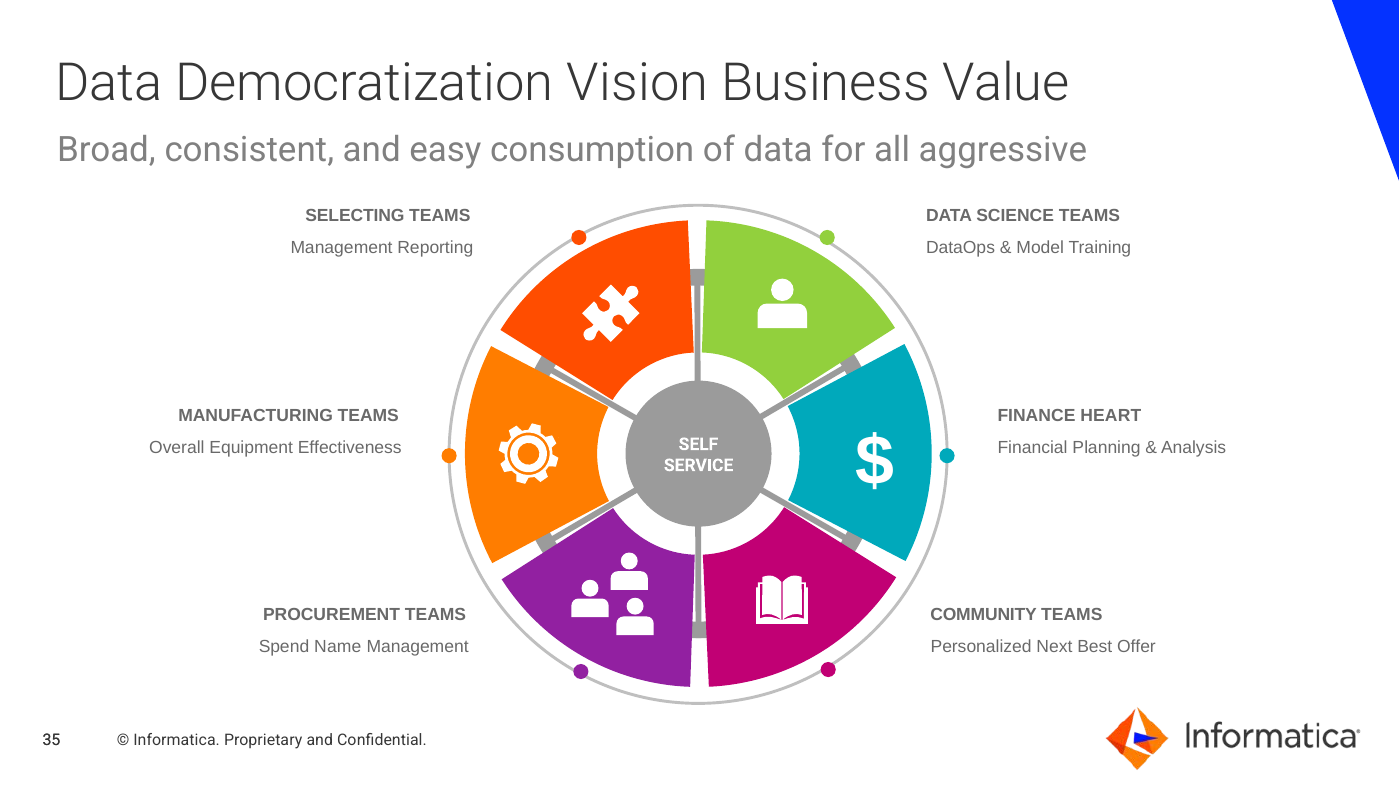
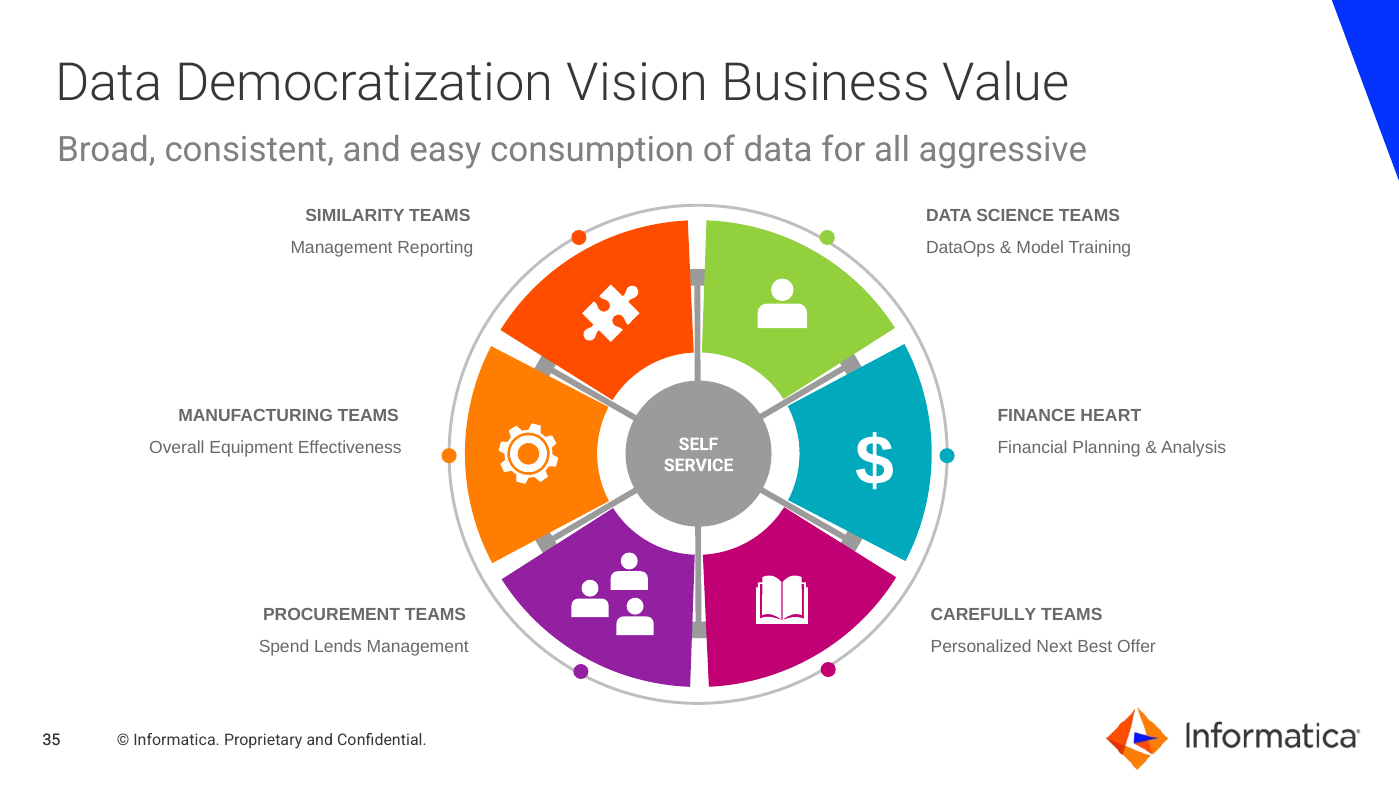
SELECTING: SELECTING -> SIMILARITY (355, 216)
COMMUNITY: COMMUNITY -> CAREFULLY (984, 615)
Name: Name -> Lends (338, 647)
